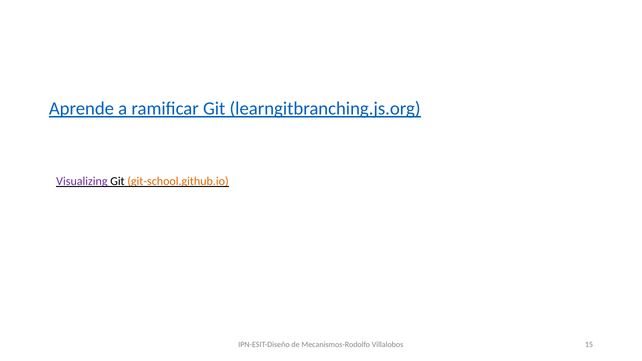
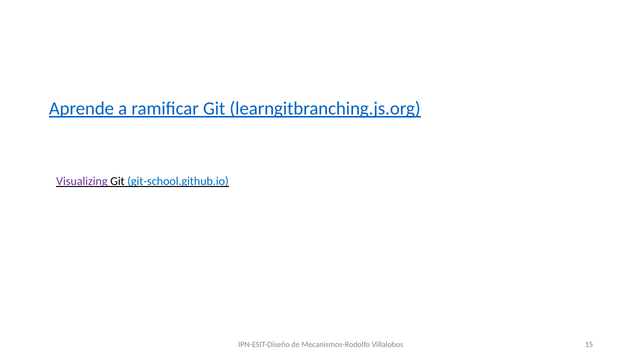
git-school.github.io colour: orange -> blue (178, 181)
